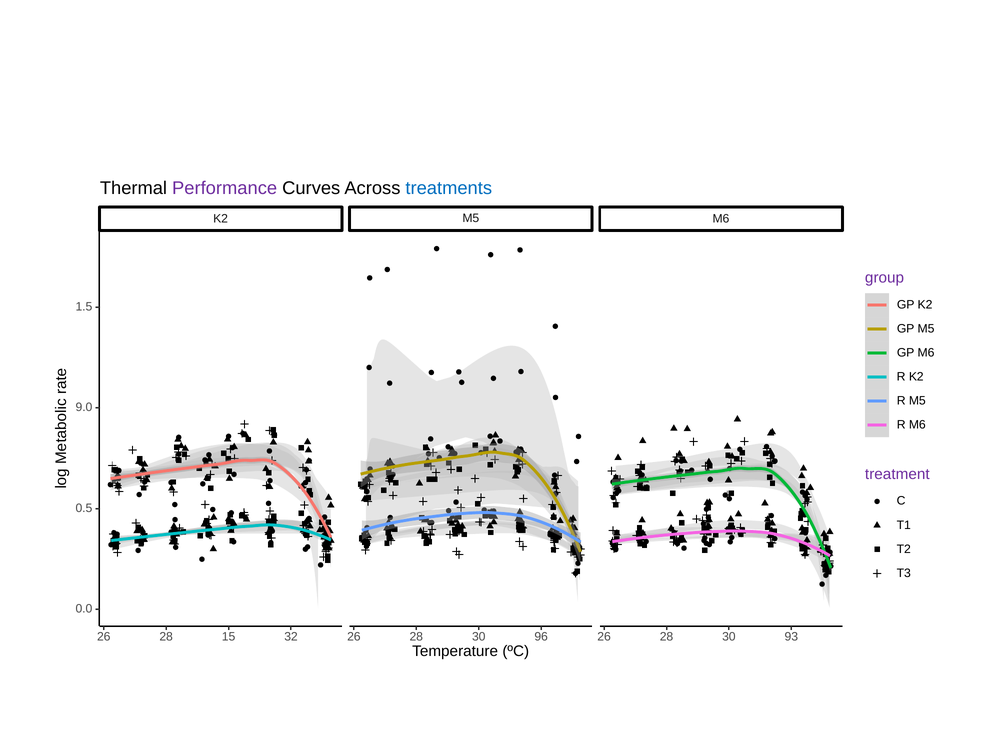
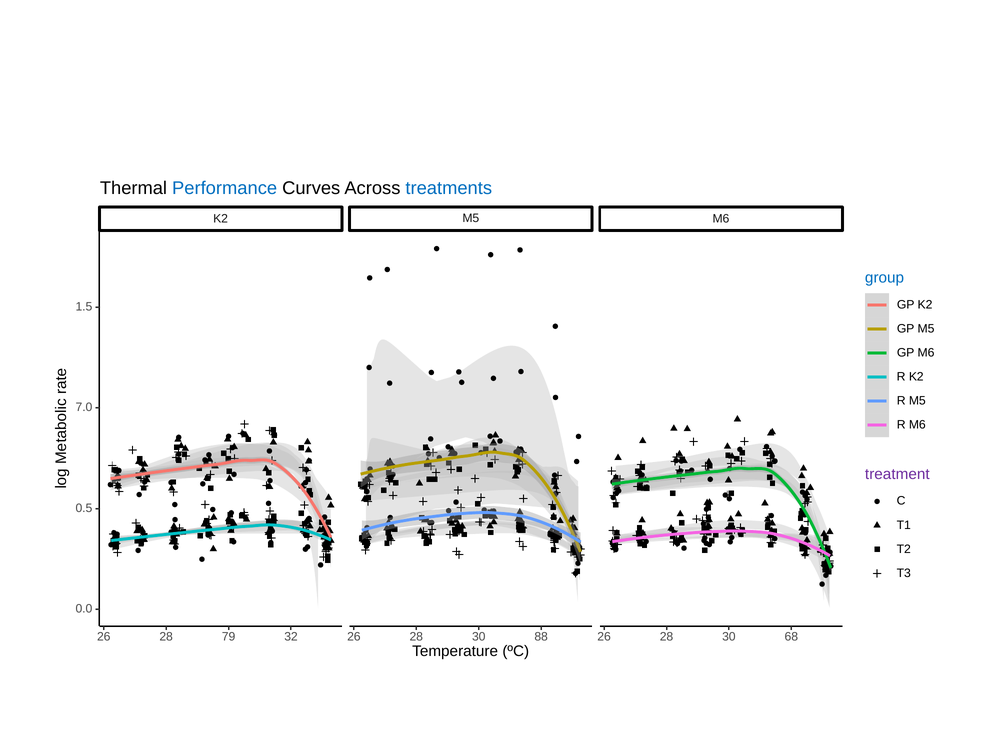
Performance colour: purple -> blue (225, 188)
group colour: purple -> blue (885, 278)
9.0: 9.0 -> 7.0 (84, 407)
15: 15 -> 79 (229, 637)
96: 96 -> 88 (541, 637)
93: 93 -> 68 (791, 637)
